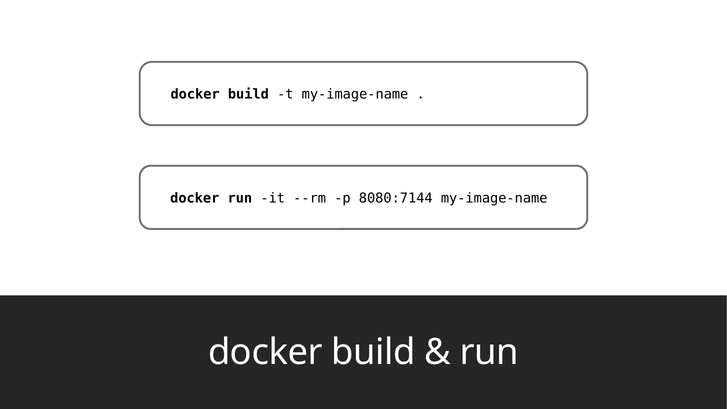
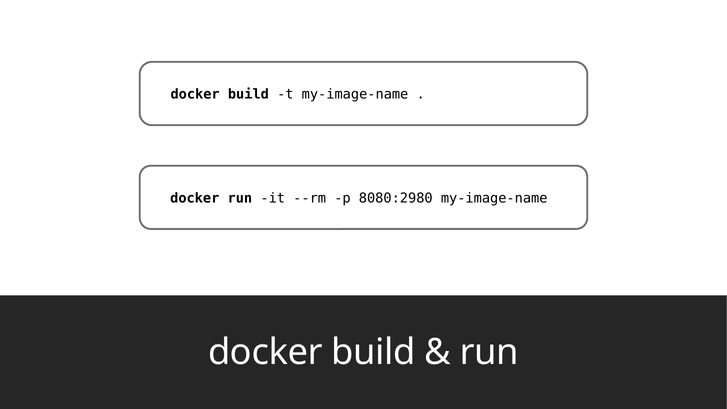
8080:7144: 8080:7144 -> 8080:2980 (396, 198)
